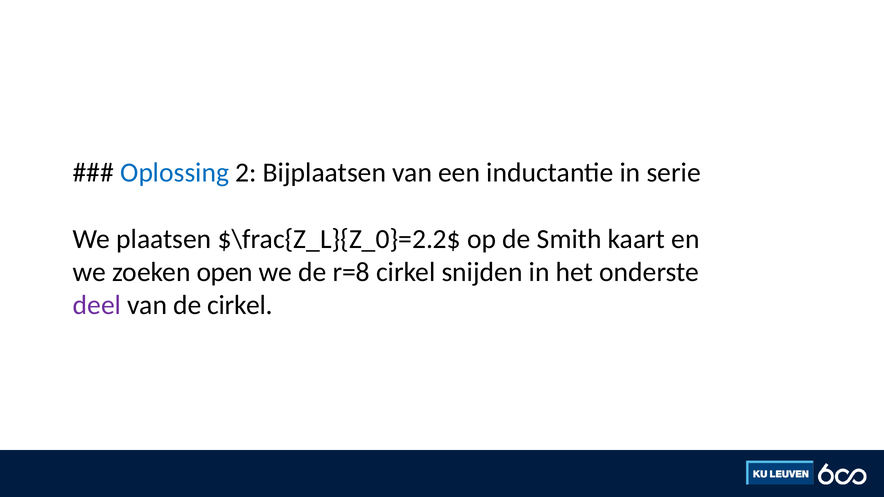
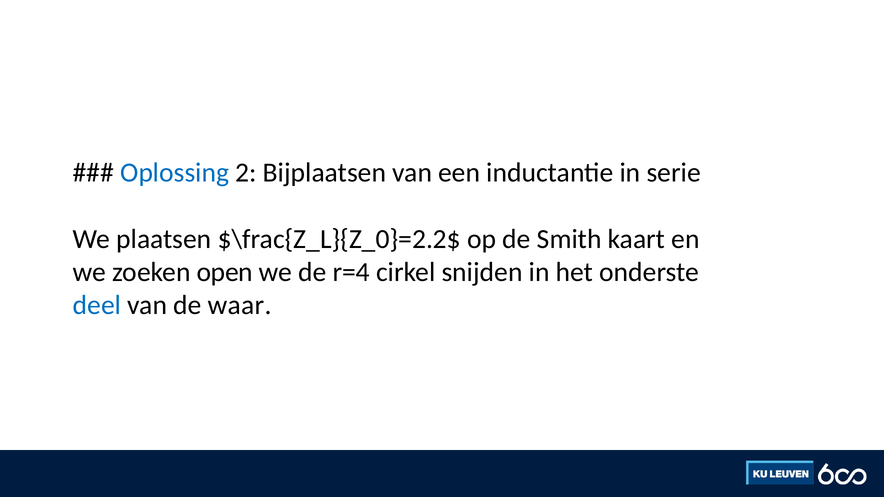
r=8: r=8 -> r=4 (351, 272)
deel colour: purple -> blue (97, 305)
de cirkel: cirkel -> waar (240, 305)
